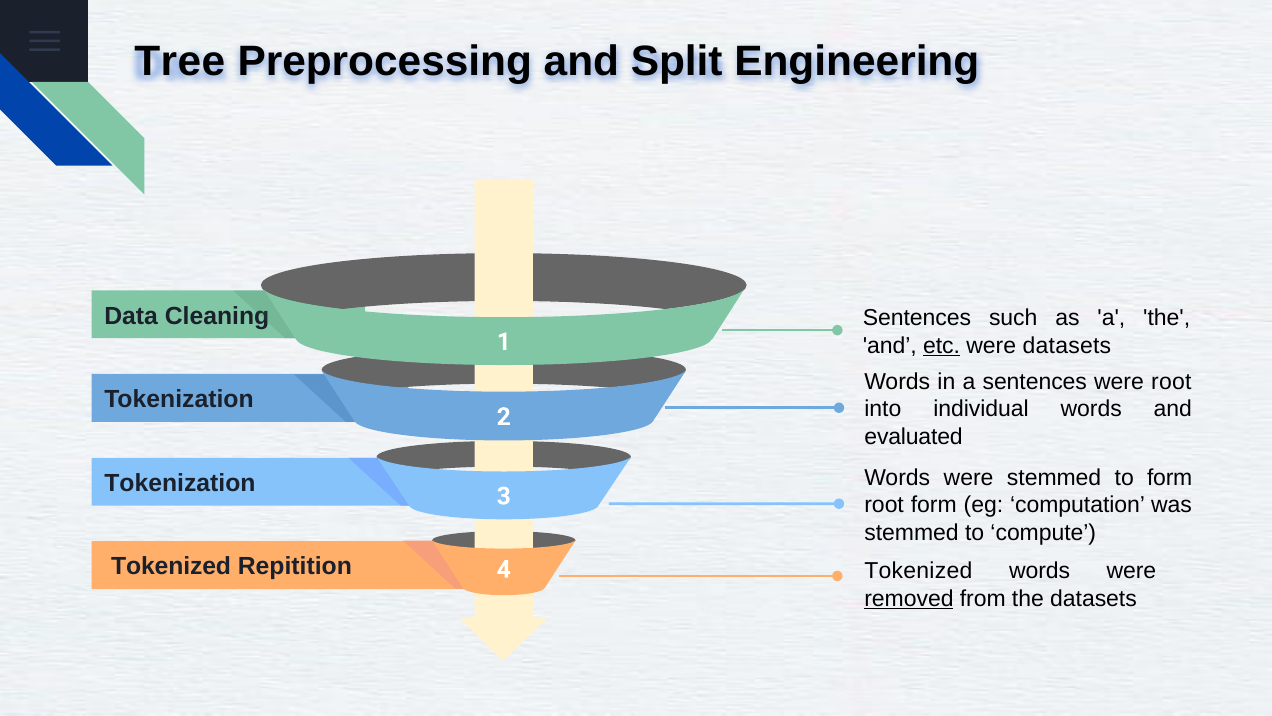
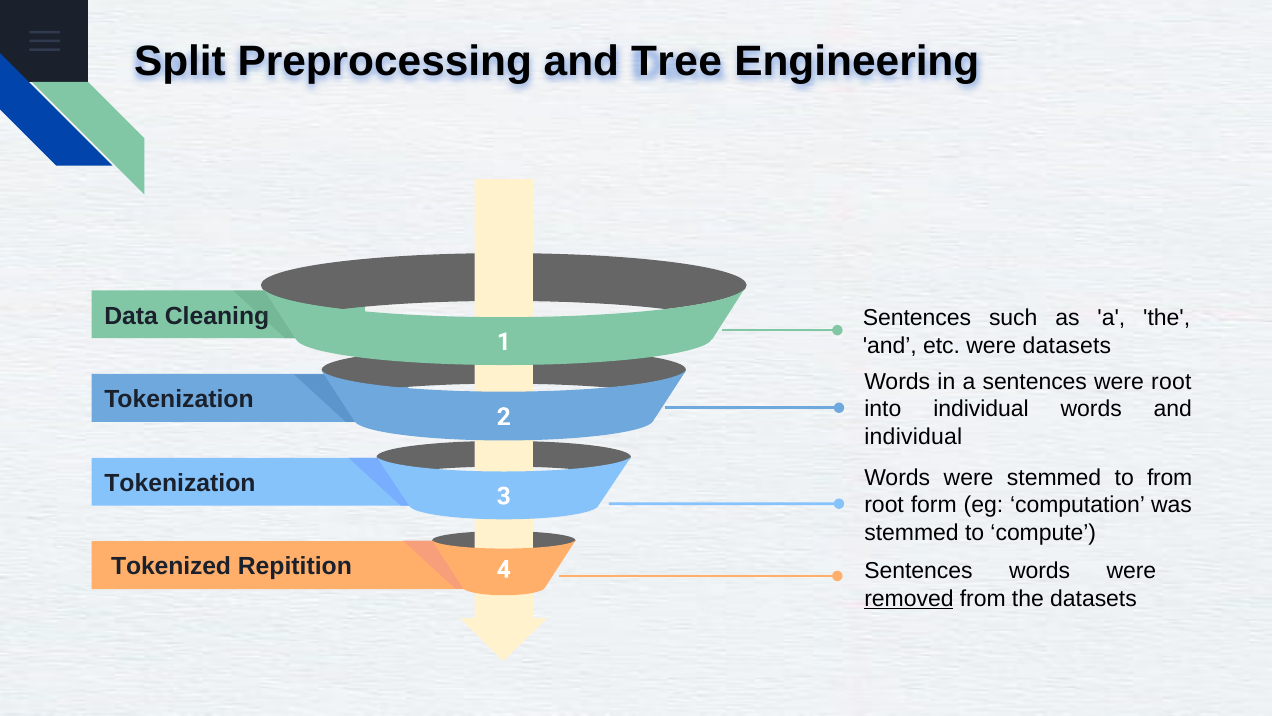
Tree: Tree -> Split (180, 61)
Split: Split -> Tree (677, 61)
etc underline: present -> none (942, 345)
evaluated: evaluated -> individual (913, 437)
to form: form -> from (1170, 477)
Tokenized: Tokenized -> Sentences (918, 571)
